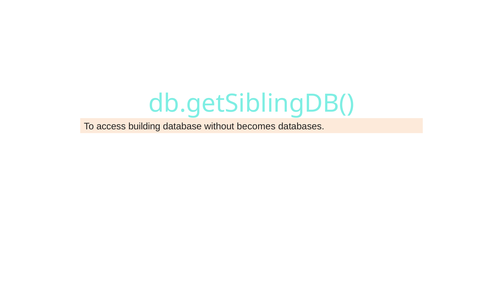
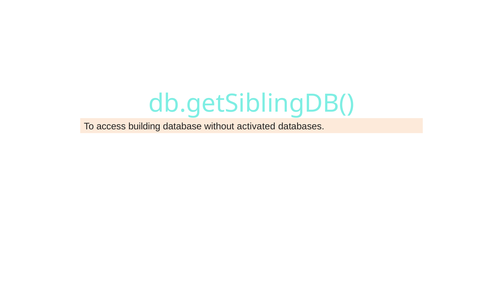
becomes: becomes -> activated (256, 126)
